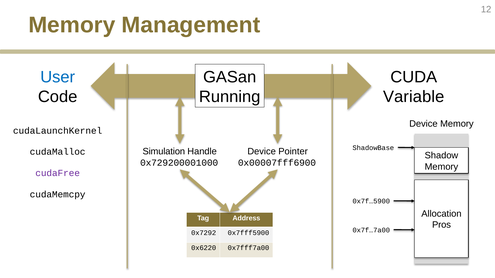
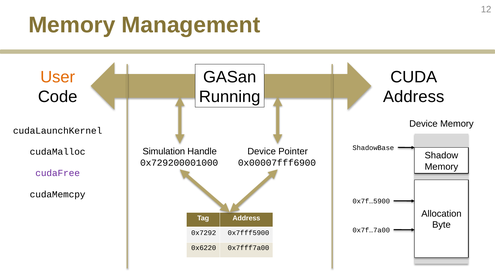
User colour: blue -> orange (58, 77)
Variable: Variable -> Address (414, 97)
Pros: Pros -> Byte (441, 225)
